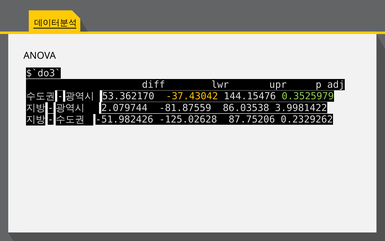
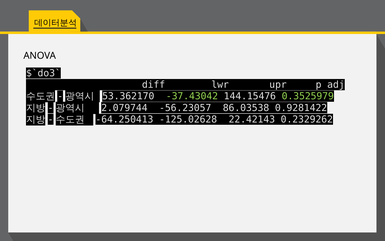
-37.43042 colour: yellow -> light green (192, 96)
-81.87559: -81.87559 -> -56.23057 (185, 108)
3.9981422: 3.9981422 -> 0.9281422 (301, 108)
-51.982426: -51.982426 -> -64.250413 (124, 119)
87.75206: 87.75206 -> 22.42143 (252, 119)
